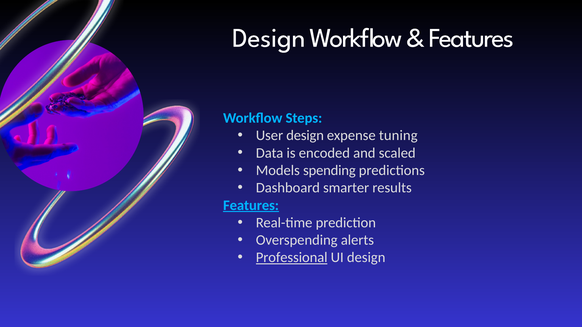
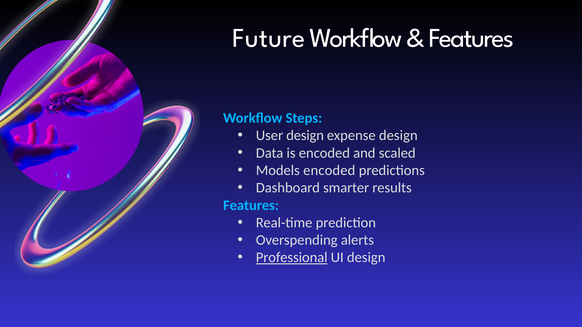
Design: Design -> Future (269, 38)
expense tuning: tuning -> design (398, 136)
Models spending: spending -> encoded (329, 171)
Features underline: present -> none (251, 205)
